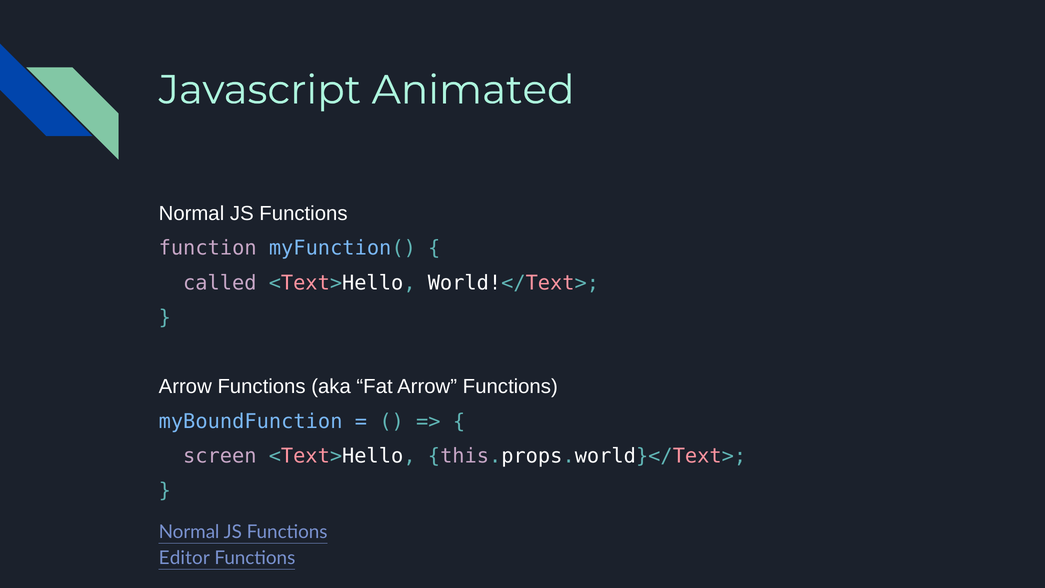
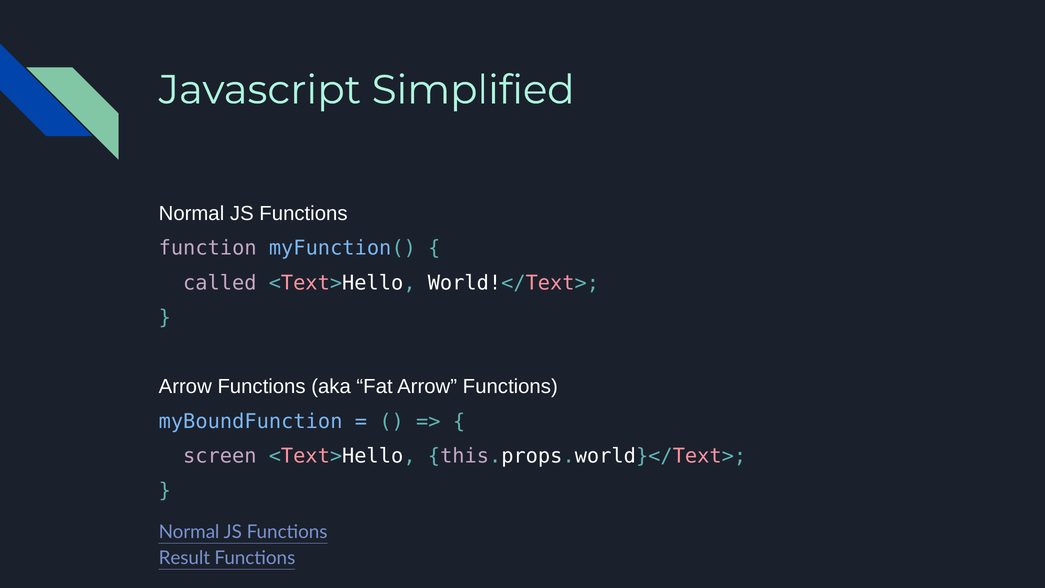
Animated: Animated -> Simplified (473, 90)
Editor: Editor -> Result (184, 558)
